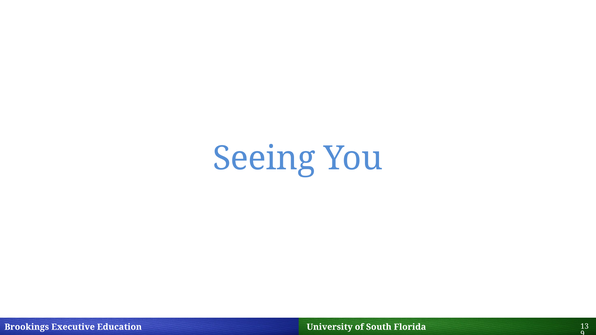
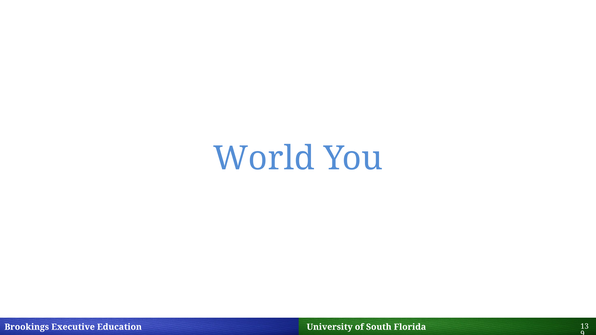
Seeing: Seeing -> World (264, 158)
